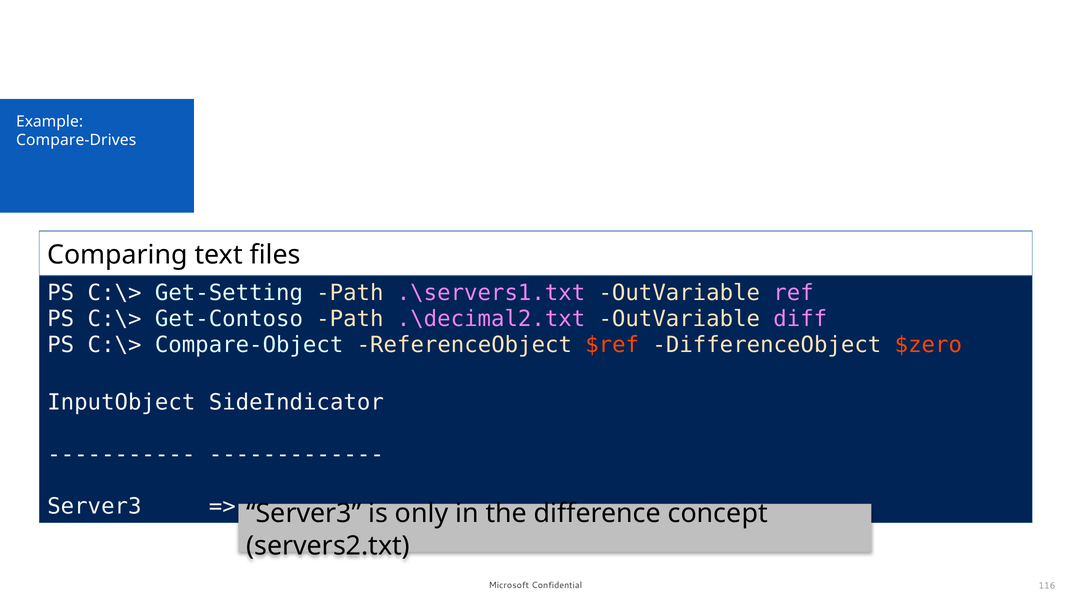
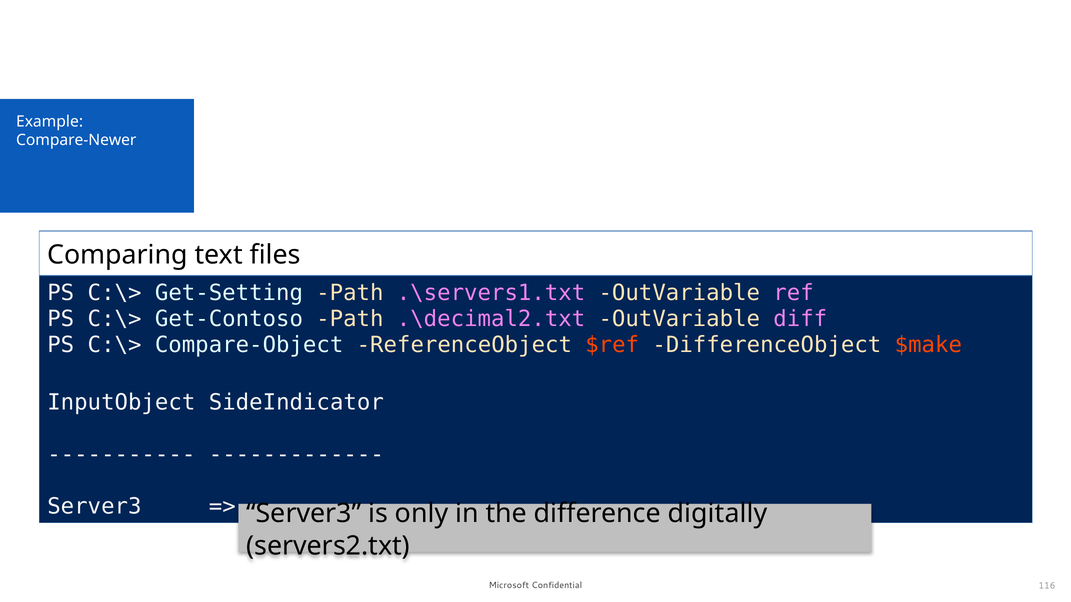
Compare-Drives: Compare-Drives -> Compare-Newer (76, 140)
$zero: $zero -> $make (928, 345)
concept: concept -> digitally (718, 514)
